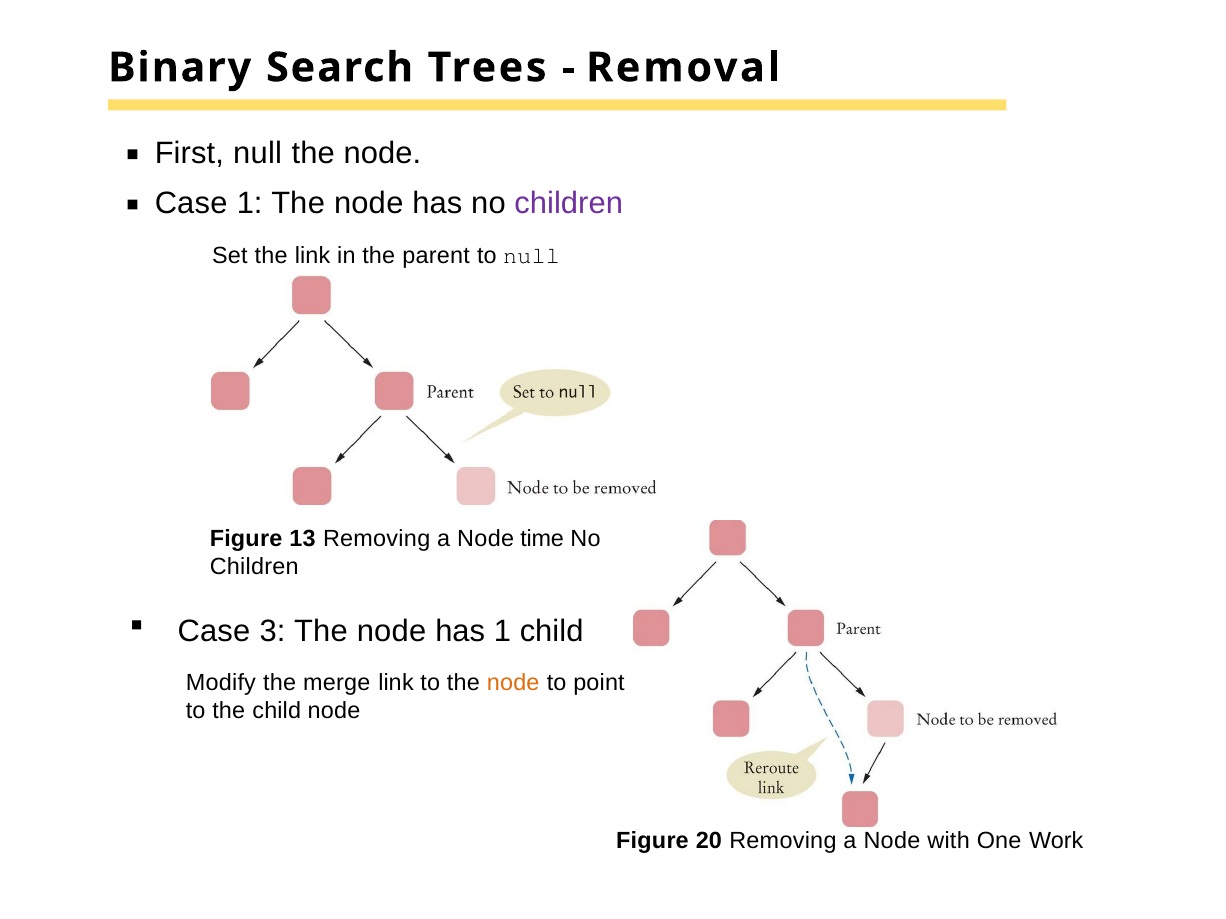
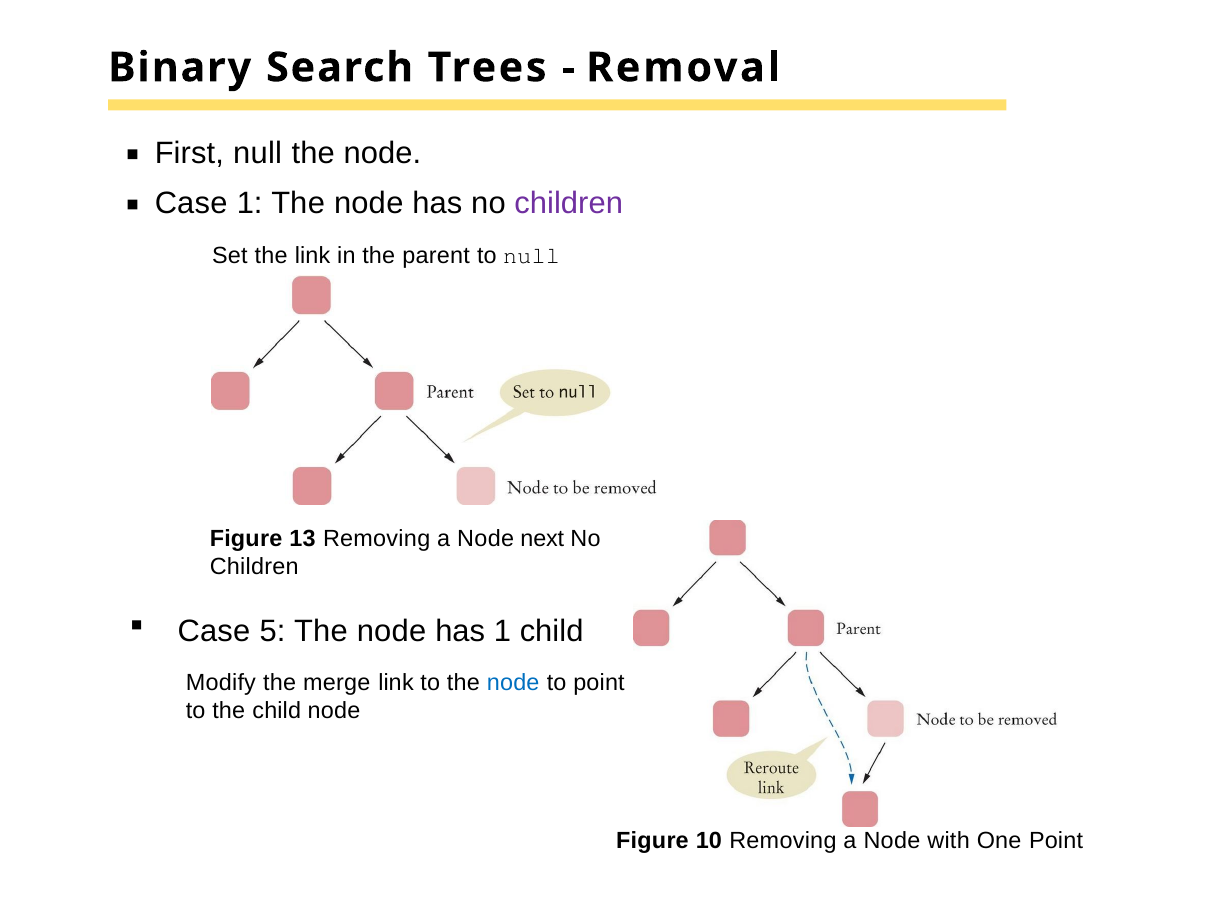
time: time -> next (542, 539)
3: 3 -> 5 (272, 632)
node colour: orange -> blue (513, 683)
20: 20 -> 10 (709, 841)
One Work: Work -> Point (1056, 841)
